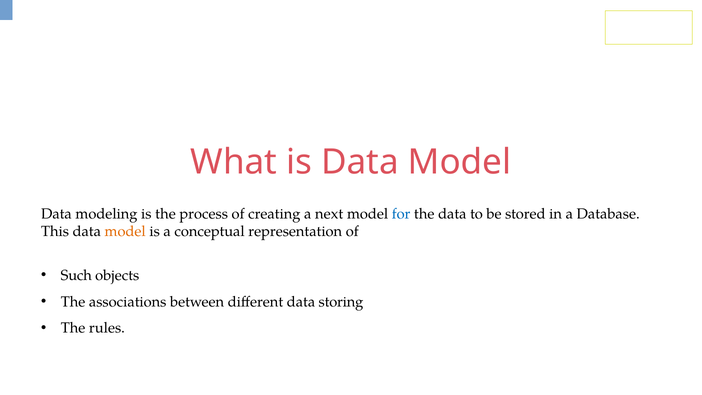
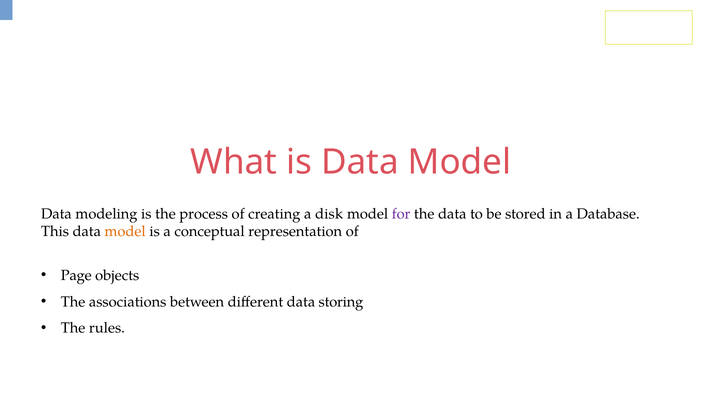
next: next -> disk (329, 214)
for colour: blue -> purple (401, 214)
Such: Such -> Page (76, 275)
